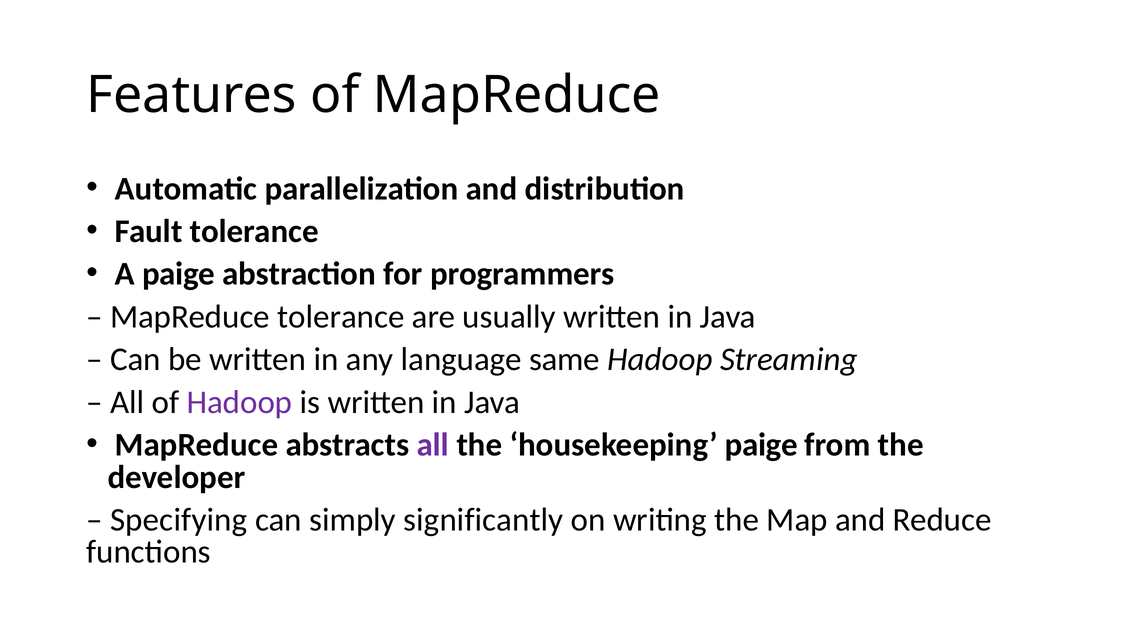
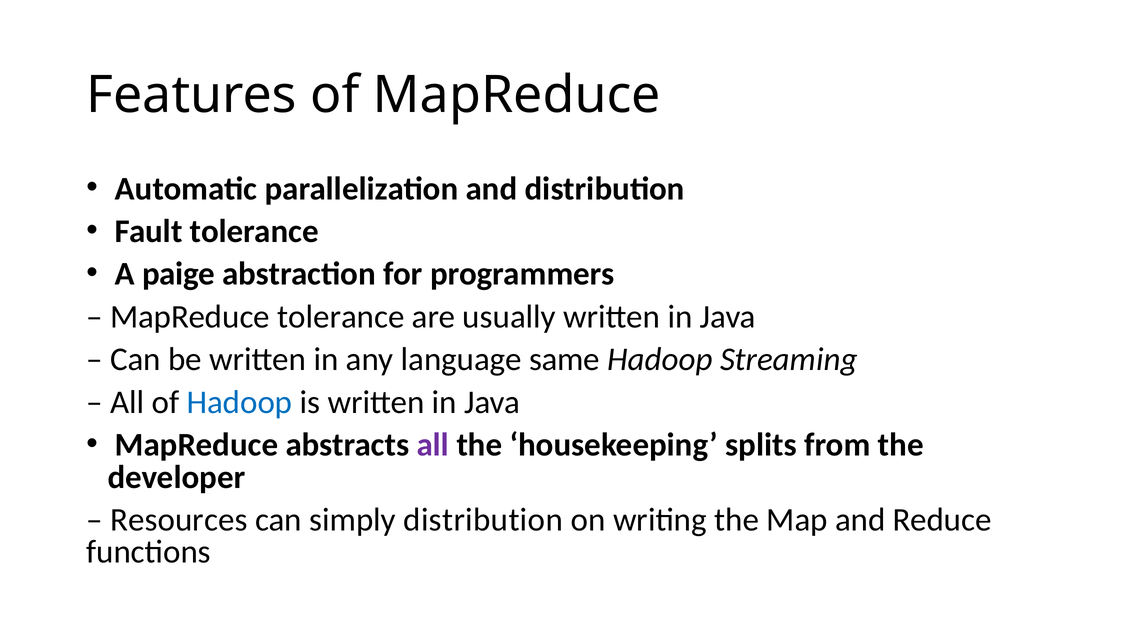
Hadoop colour: purple -> blue (239, 402)
housekeeping paige: paige -> splits (761, 445)
Specifying: Specifying -> Resources (179, 520)
simply significantly: significantly -> distribution (483, 520)
